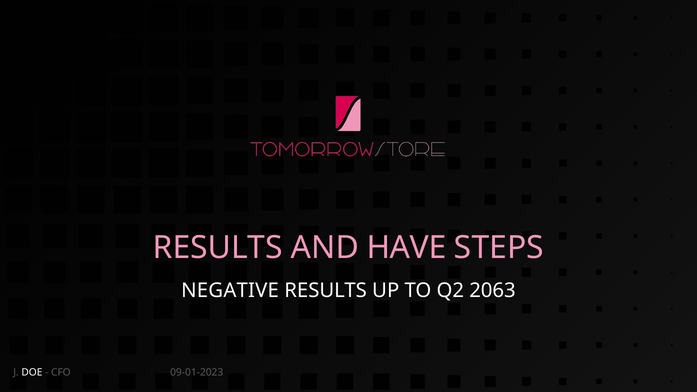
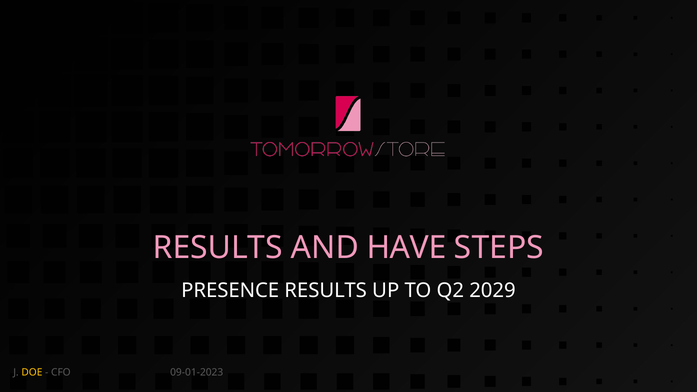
NEGATIVE: NEGATIVE -> PRESENCE (230, 291)
2063: 2063 -> 2029 (492, 291)
DOE colour: white -> yellow (32, 372)
